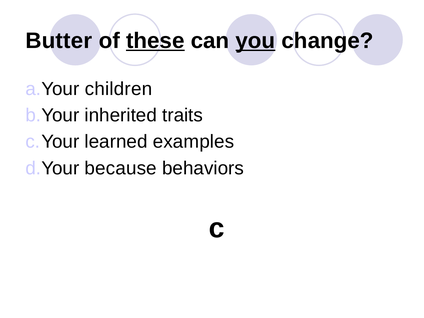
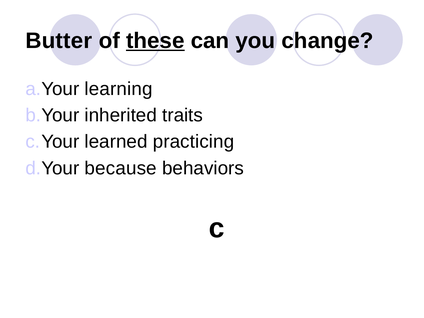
you underline: present -> none (255, 41)
children: children -> learning (119, 89)
examples: examples -> practicing (194, 142)
